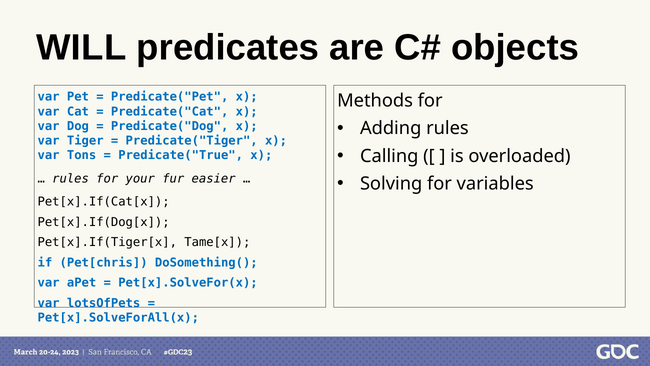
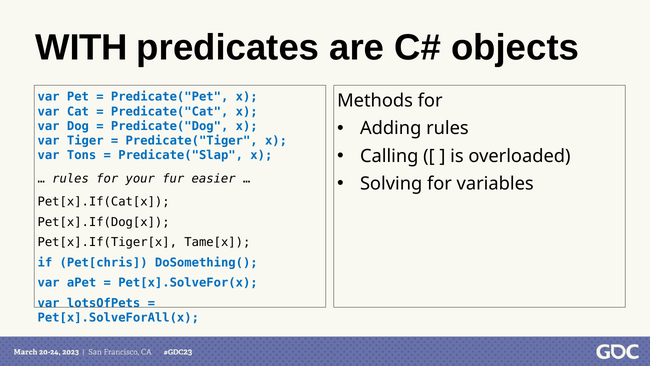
WILL: WILL -> WITH (82, 48)
Predicate("True: Predicate("True -> Predicate("Slap (181, 155)
